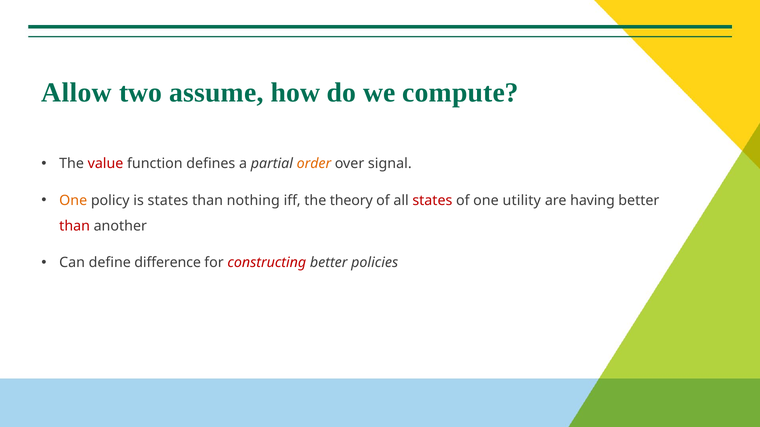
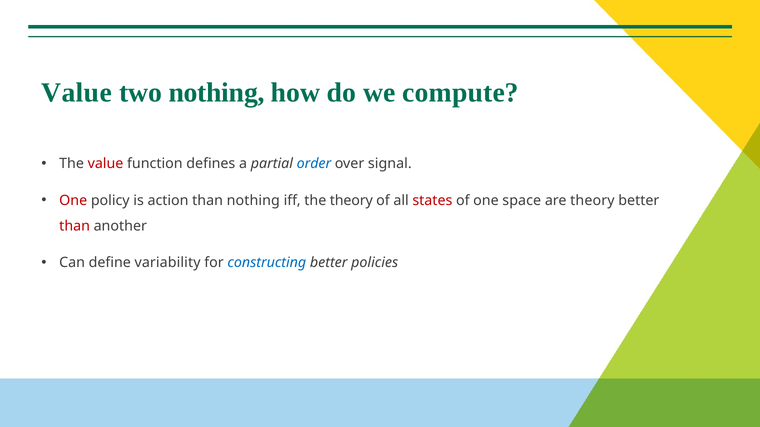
Allow: Allow -> Value (77, 93)
two assume: assume -> nothing (217, 93)
order colour: orange -> blue (314, 164)
One colour: orange -> red (73, 201)
is states: states -> action (168, 201)
utility: utility -> space (522, 201)
are having: having -> theory (592, 201)
difference: difference -> variability (168, 263)
constructing colour: red -> blue (267, 263)
